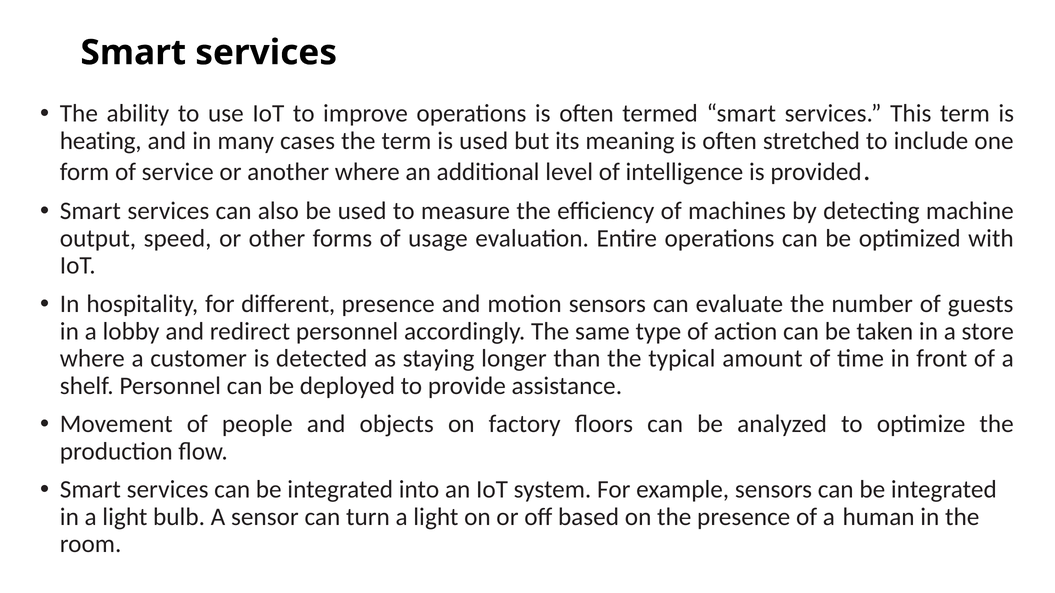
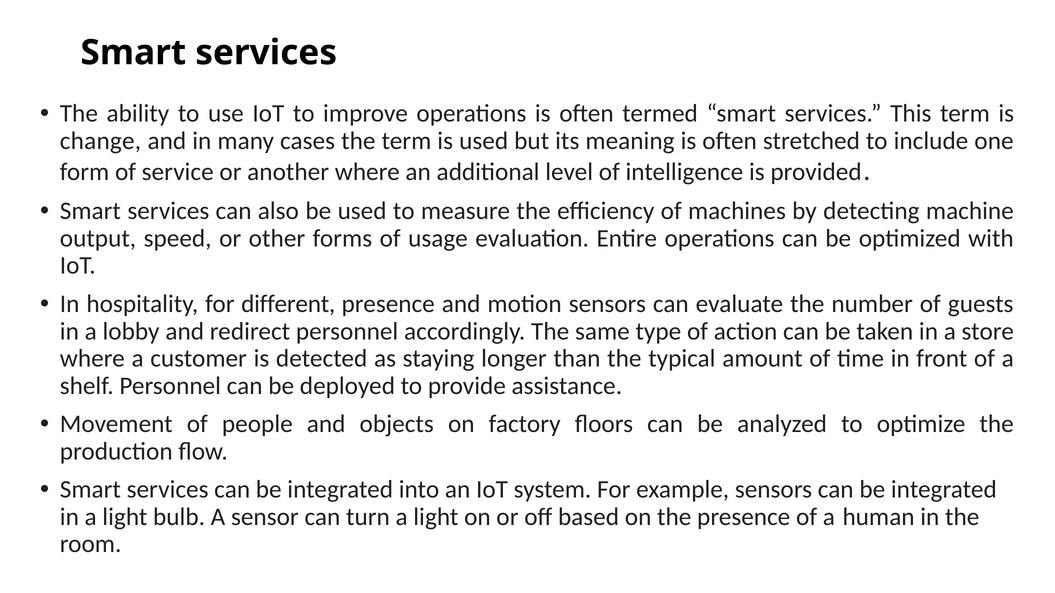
heating: heating -> change (100, 141)
